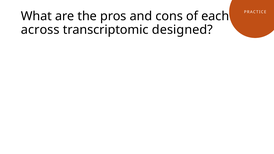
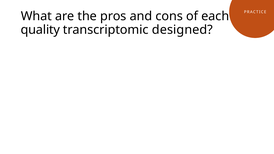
across: across -> quality (40, 30)
